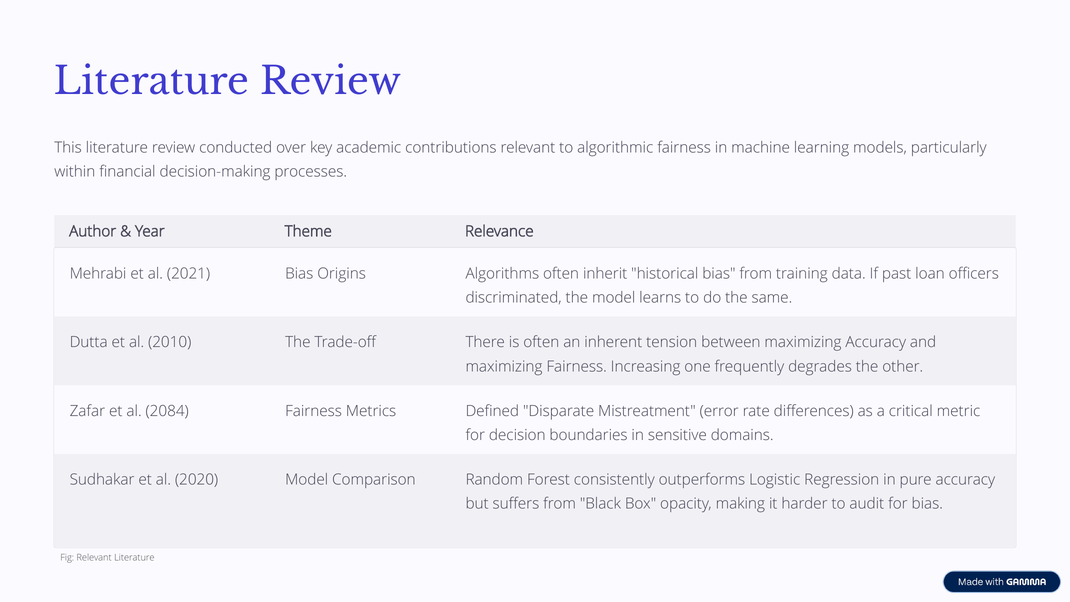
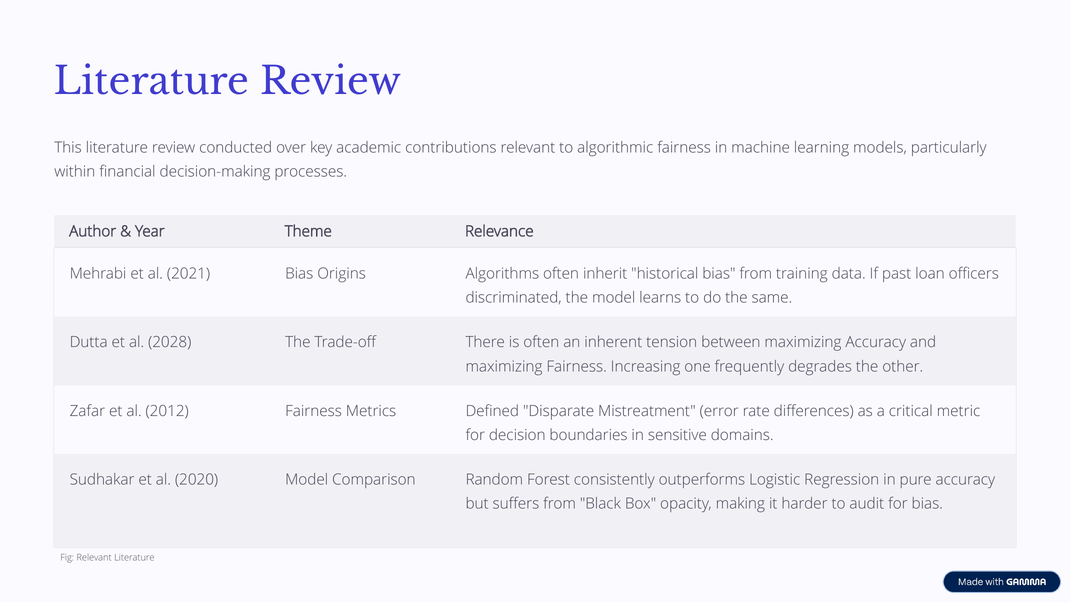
2010: 2010 -> 2028 (170, 342)
2084: 2084 -> 2012 (167, 411)
